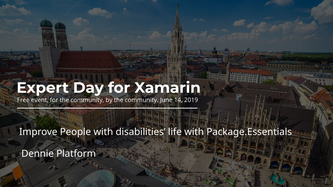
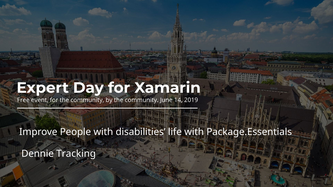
Platform: Platform -> Tracking (76, 154)
